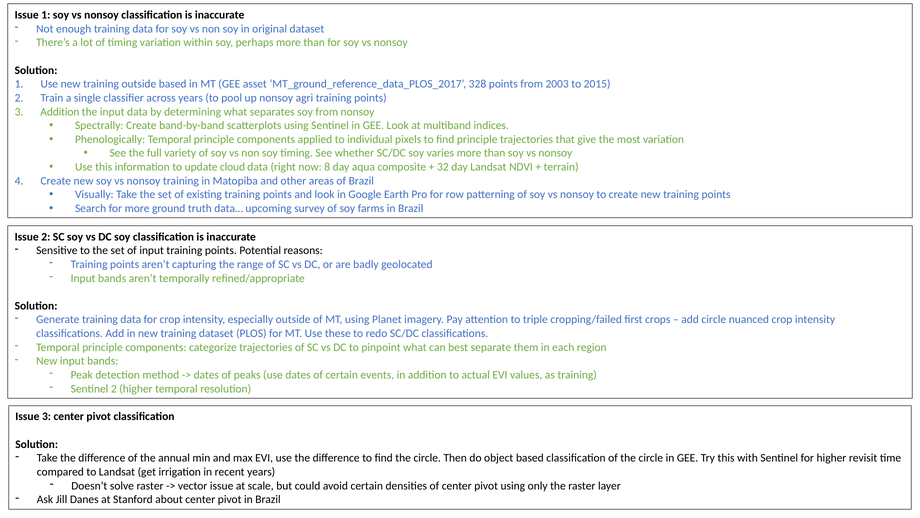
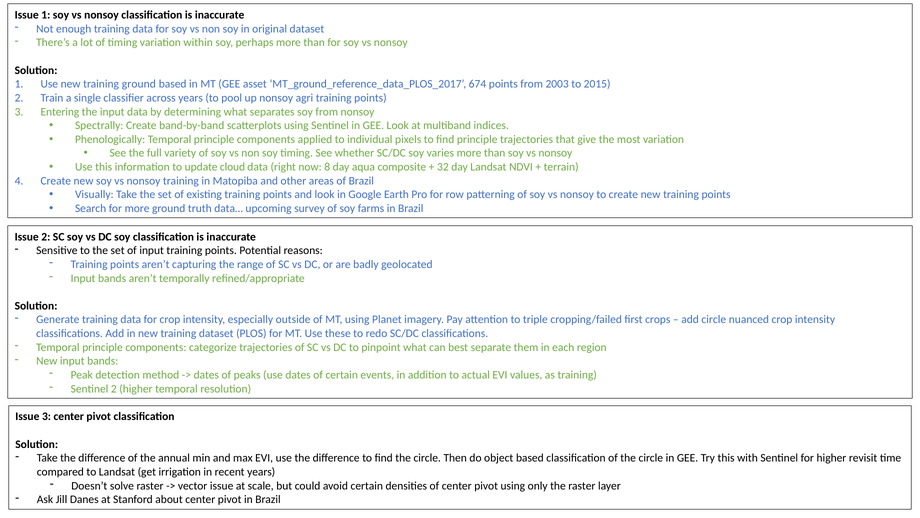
training outside: outside -> ground (139, 84)
328: 328 -> 674 (477, 84)
3 Addition: Addition -> Entering (60, 112)
